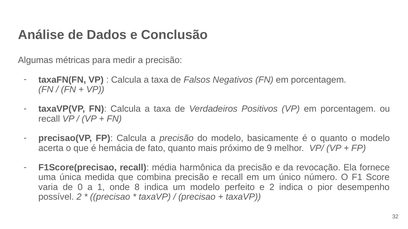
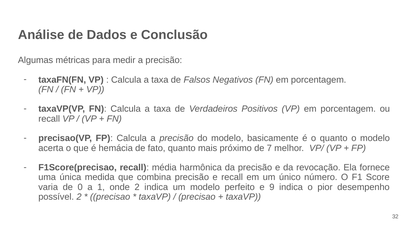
9: 9 -> 7 (269, 148)
onde 8: 8 -> 2 (137, 188)
e 2: 2 -> 9 (272, 188)
